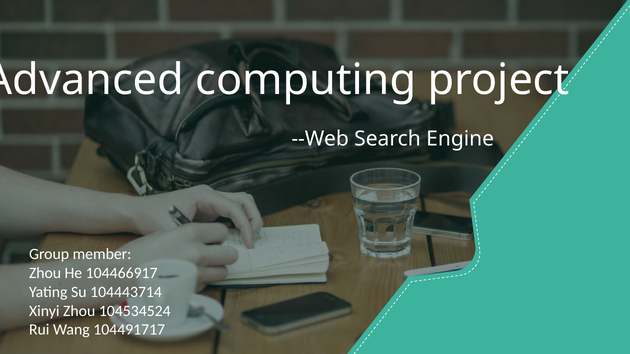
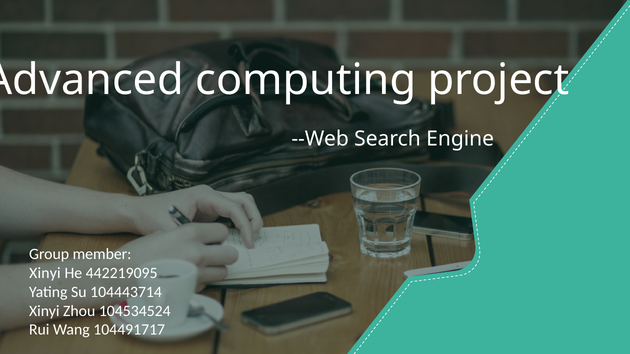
Zhou: Zhou -> Xinyi (45, 273)
104466917: 104466917 -> 442219095 (122, 273)
